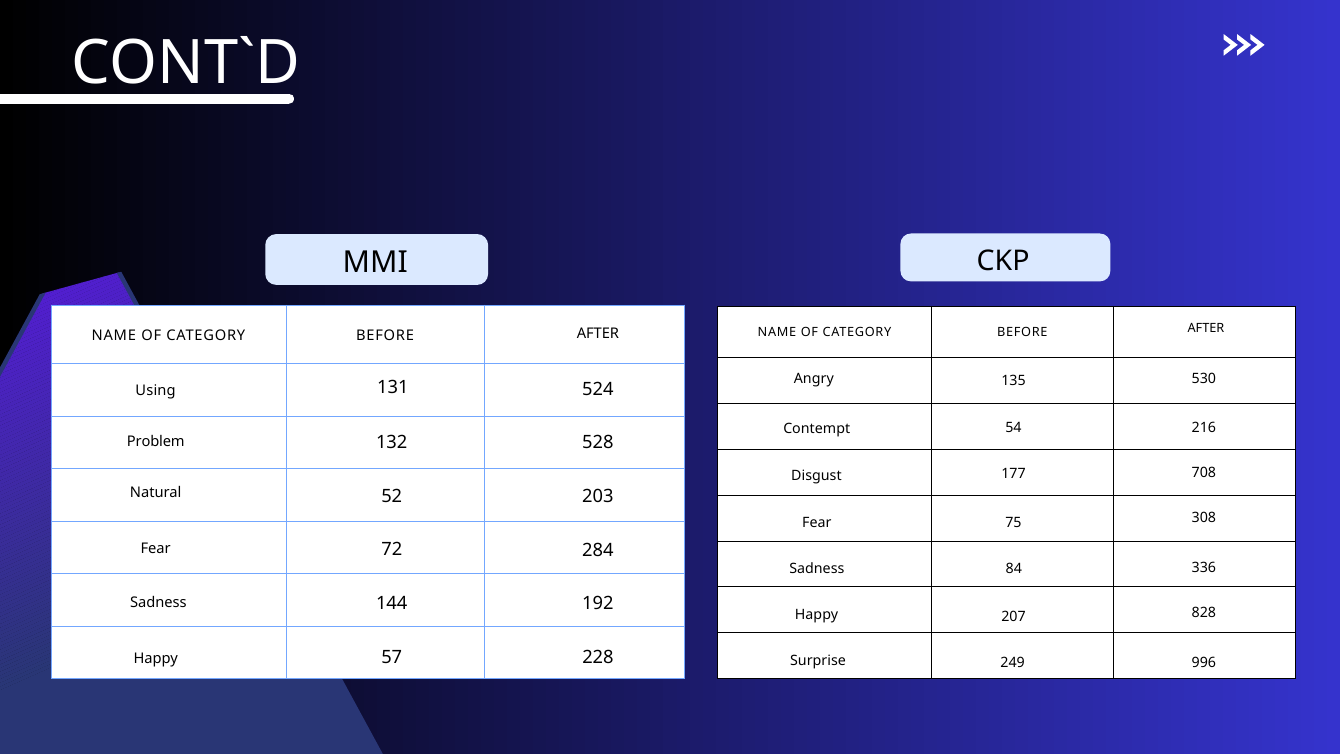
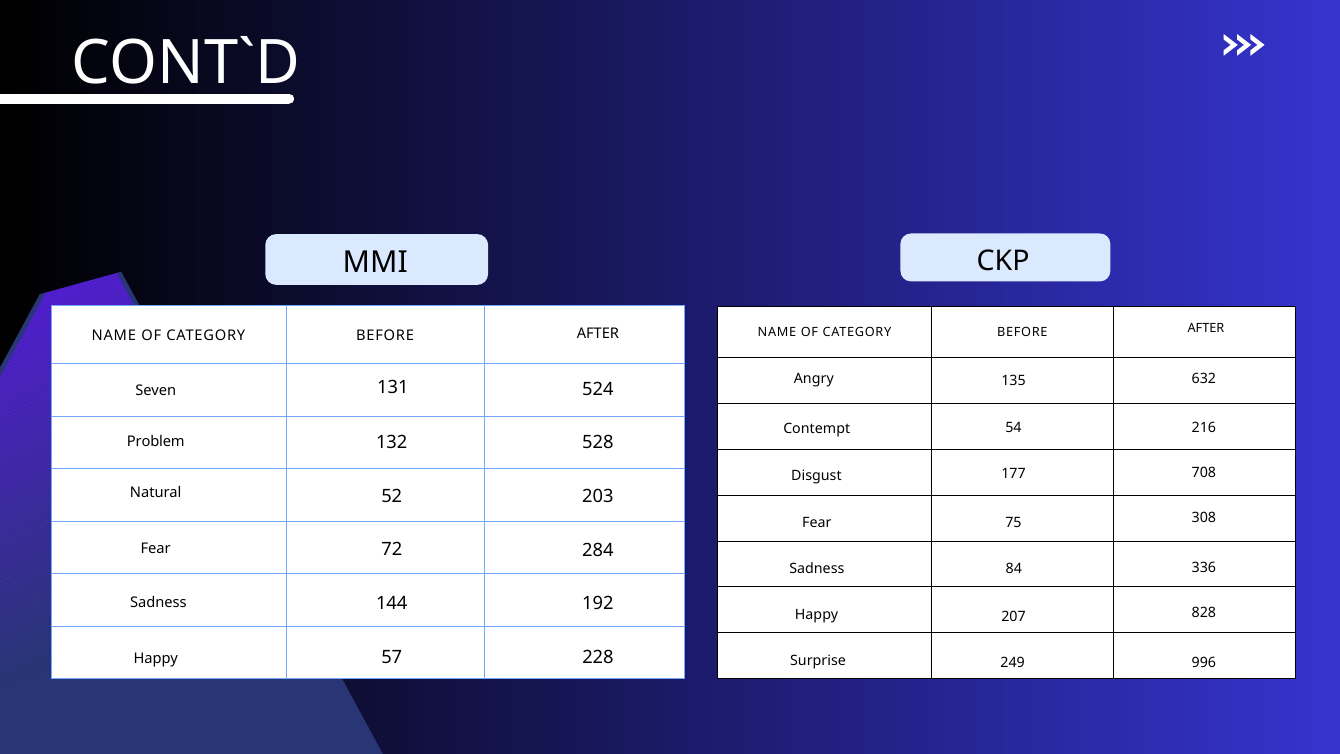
530: 530 -> 632 (1204, 378)
Using: Using -> Seven (156, 391)
